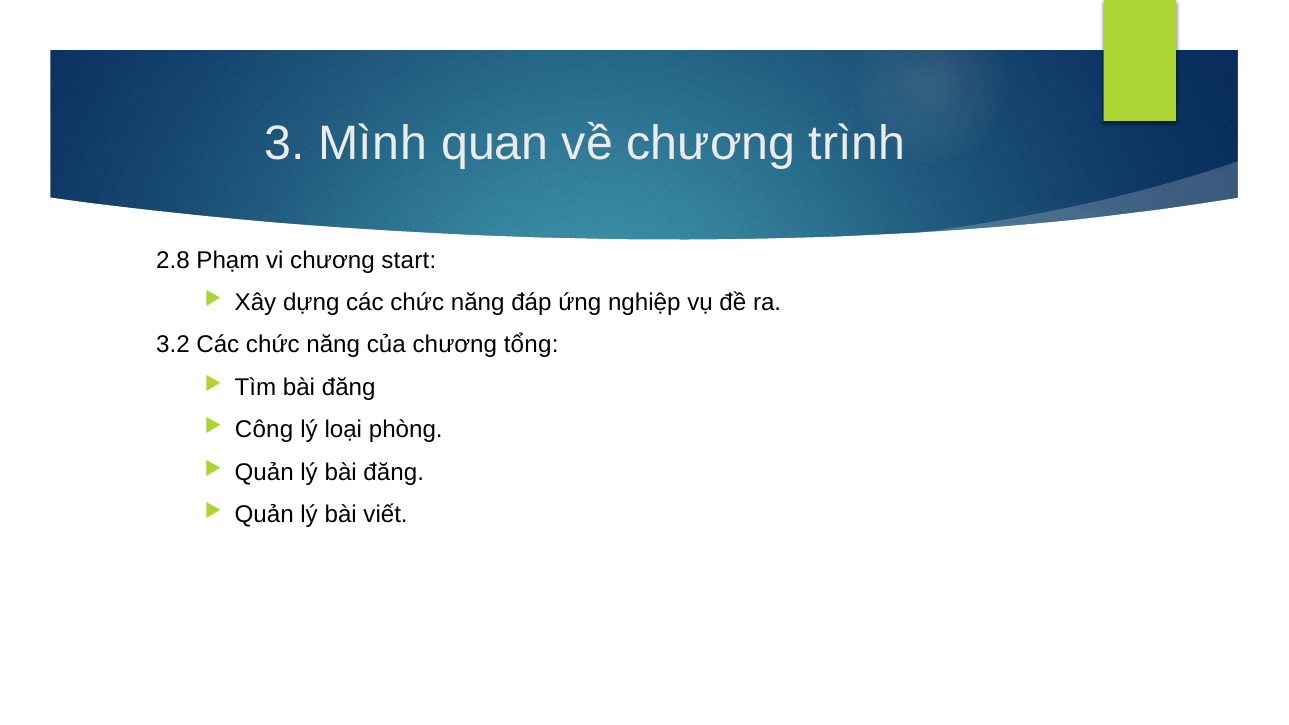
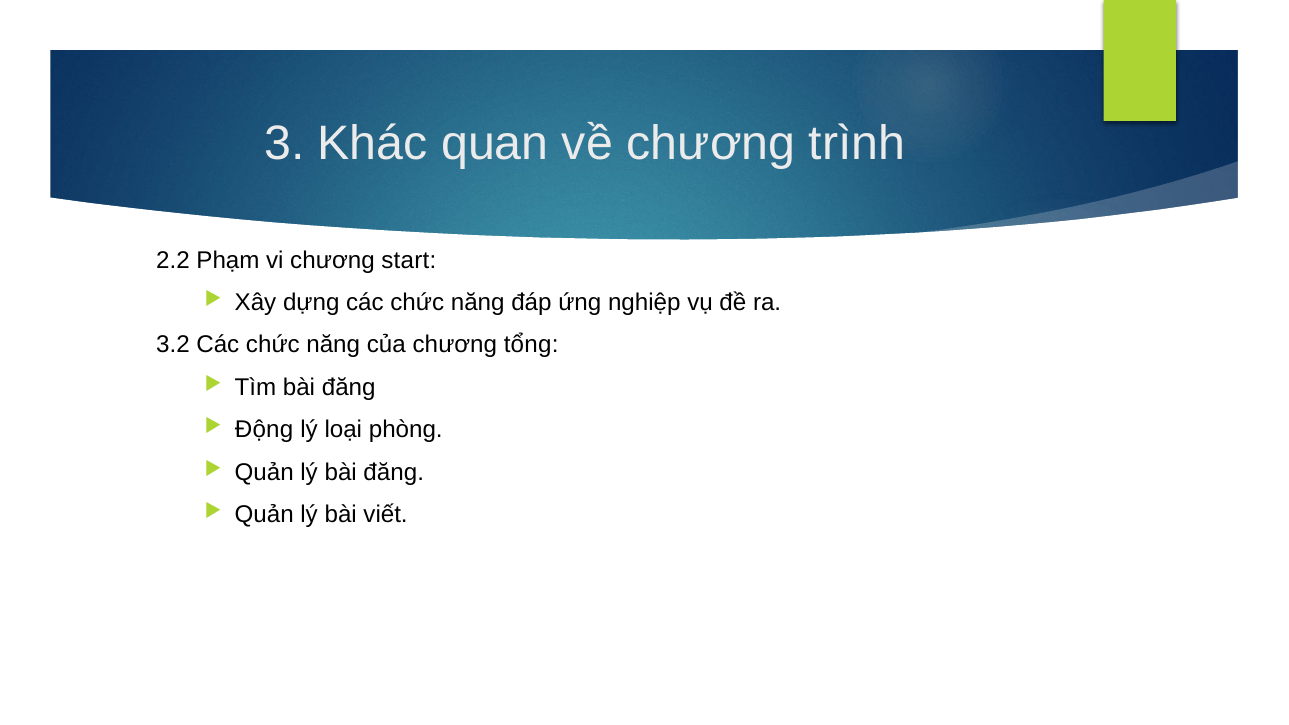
Mình: Mình -> Khác (373, 144)
2.8: 2.8 -> 2.2 (173, 260)
Công: Công -> Động (264, 430)
